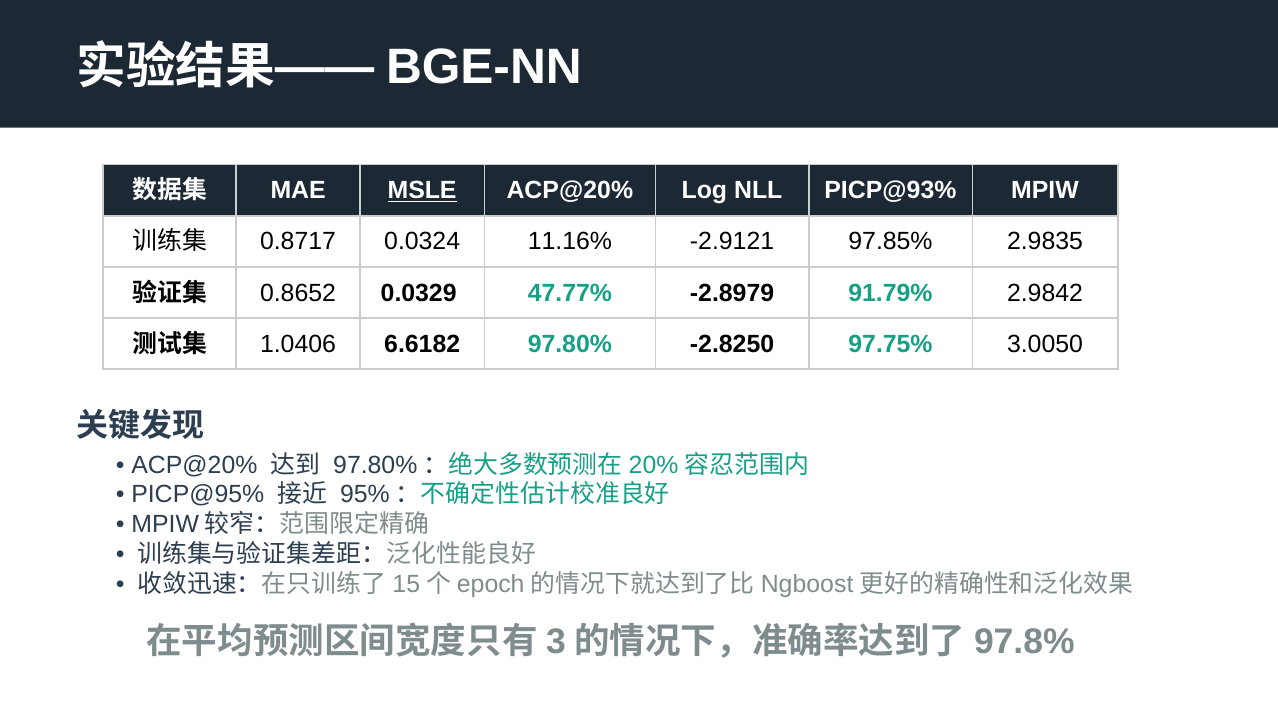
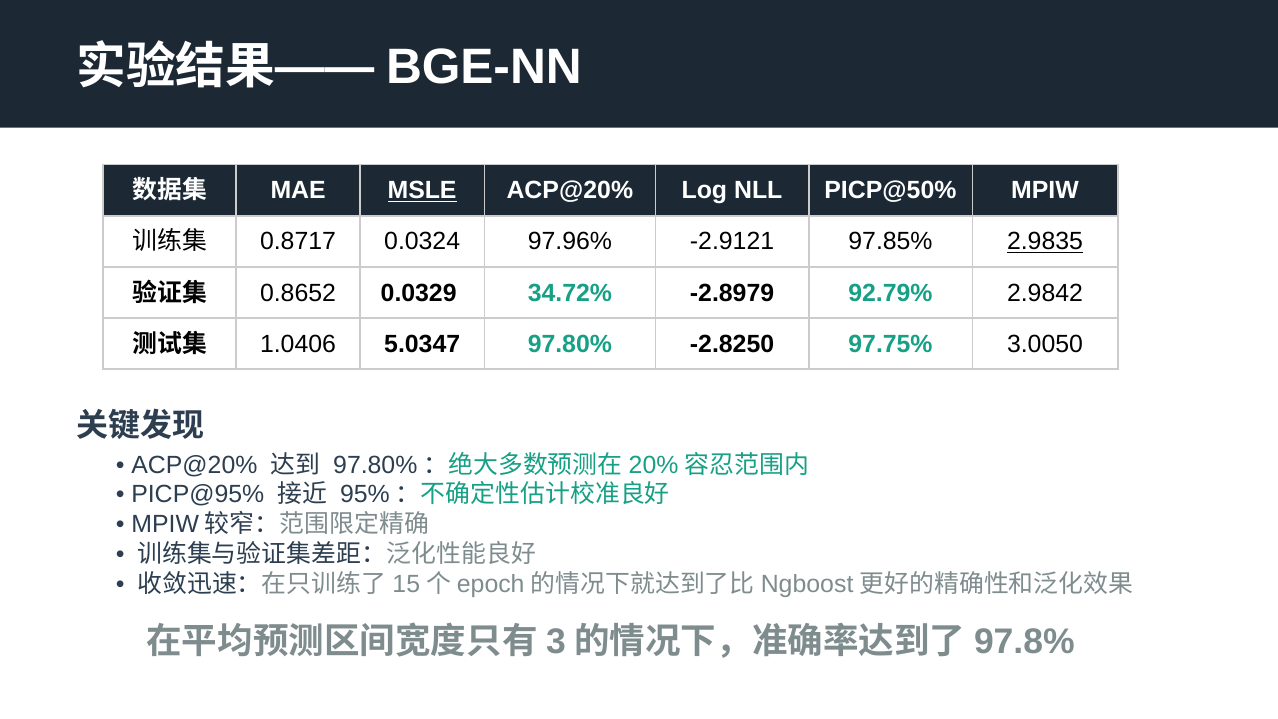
PICP@93%: PICP@93% -> PICP@50% (890, 191)
11.16%: 11.16% -> 97.96% (570, 242)
2.9835 underline: none -> present (1045, 242)
47.77%: 47.77% -> 34.72% (570, 293)
91.79%: 91.79% -> 92.79% (890, 293)
6.6182: 6.6182 -> 5.0347 (422, 344)
